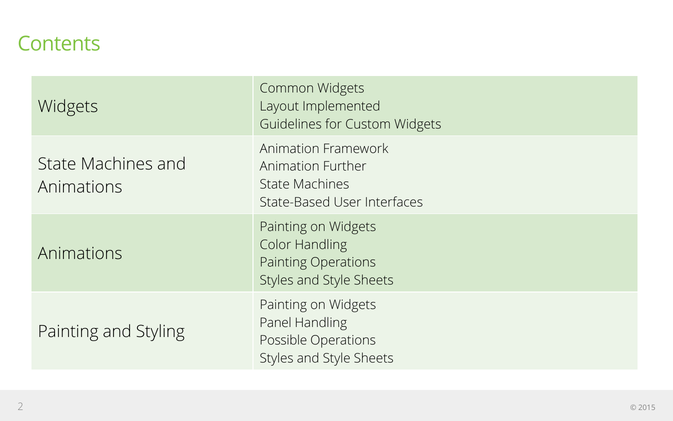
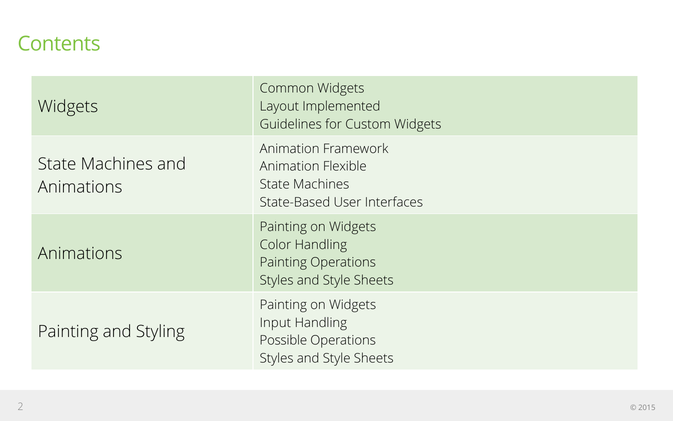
Further: Further -> Flexible (345, 166)
Panel: Panel -> Input (275, 323)
